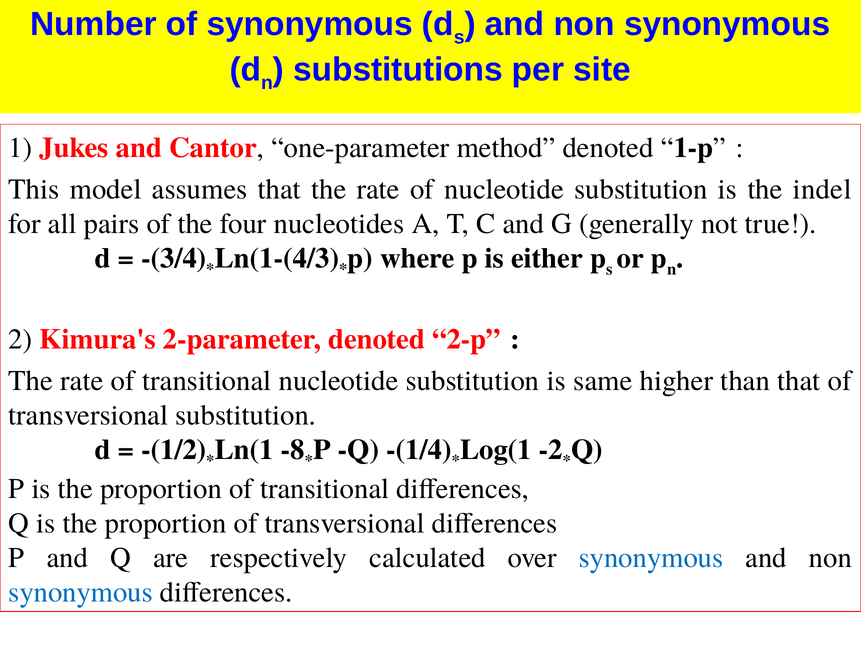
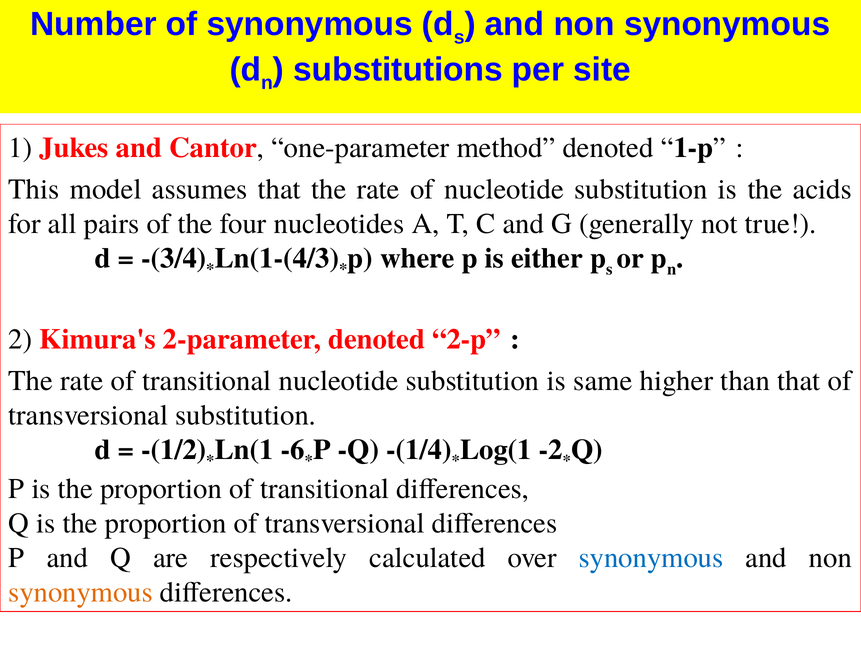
indel: indel -> acids (822, 189)
-8: -8 -> -6 (293, 449)
synonymous colour: blue -> orange (81, 592)
